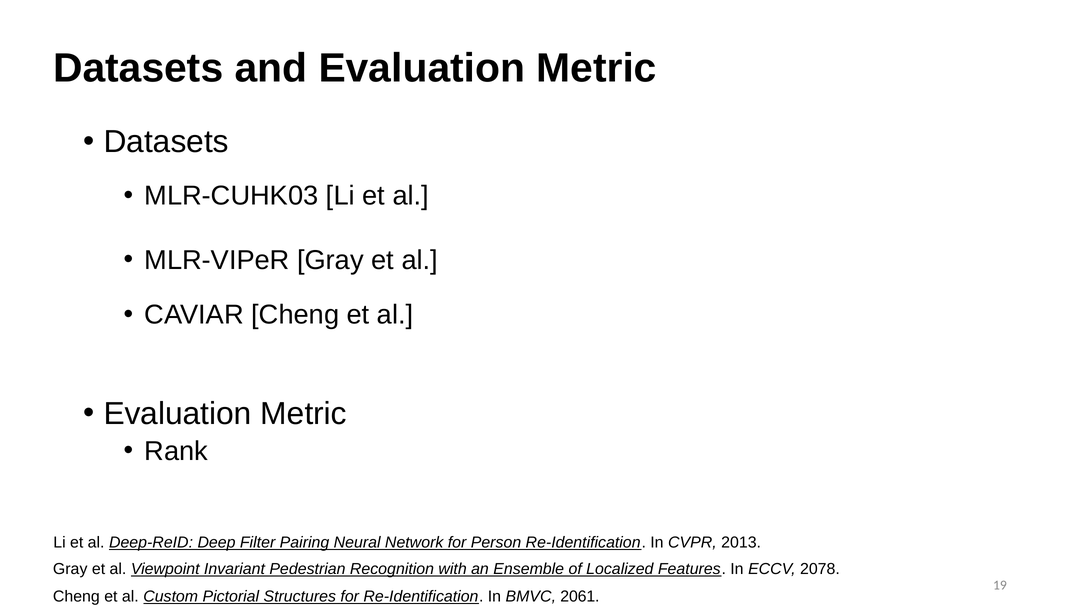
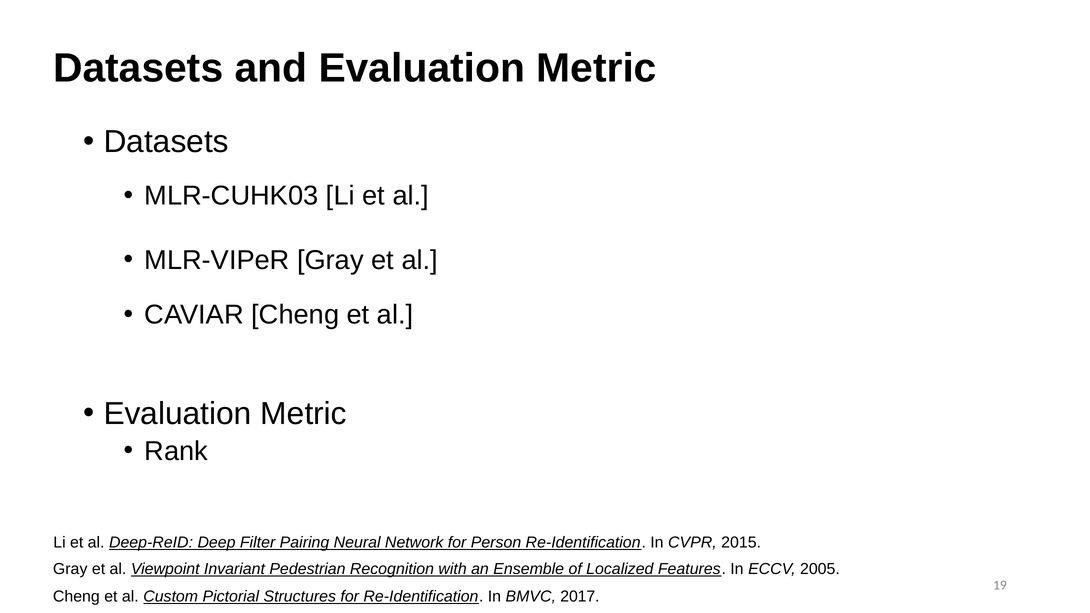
2013: 2013 -> 2015 (741, 543)
2078: 2078 -> 2005 (820, 569)
2061: 2061 -> 2017 (580, 596)
